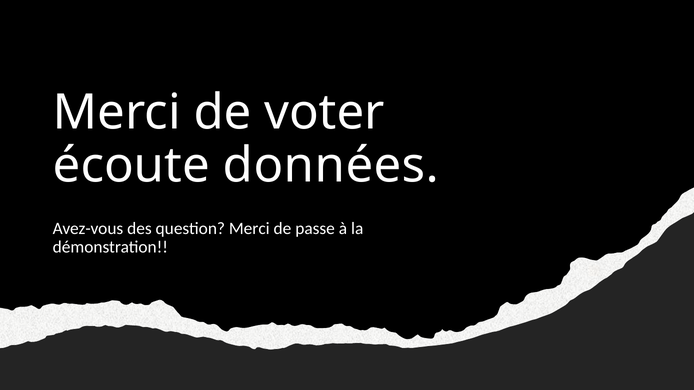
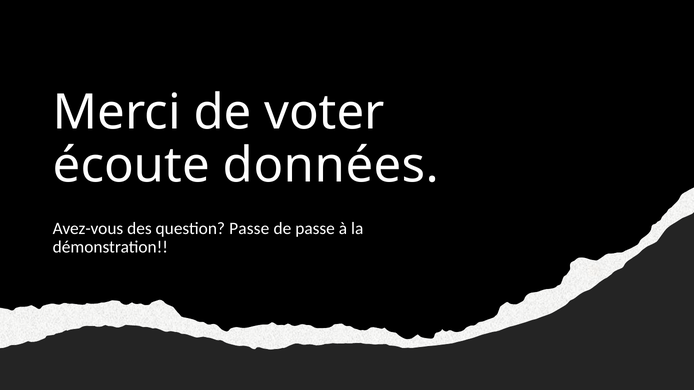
question Merci: Merci -> Passe (249, 229)
